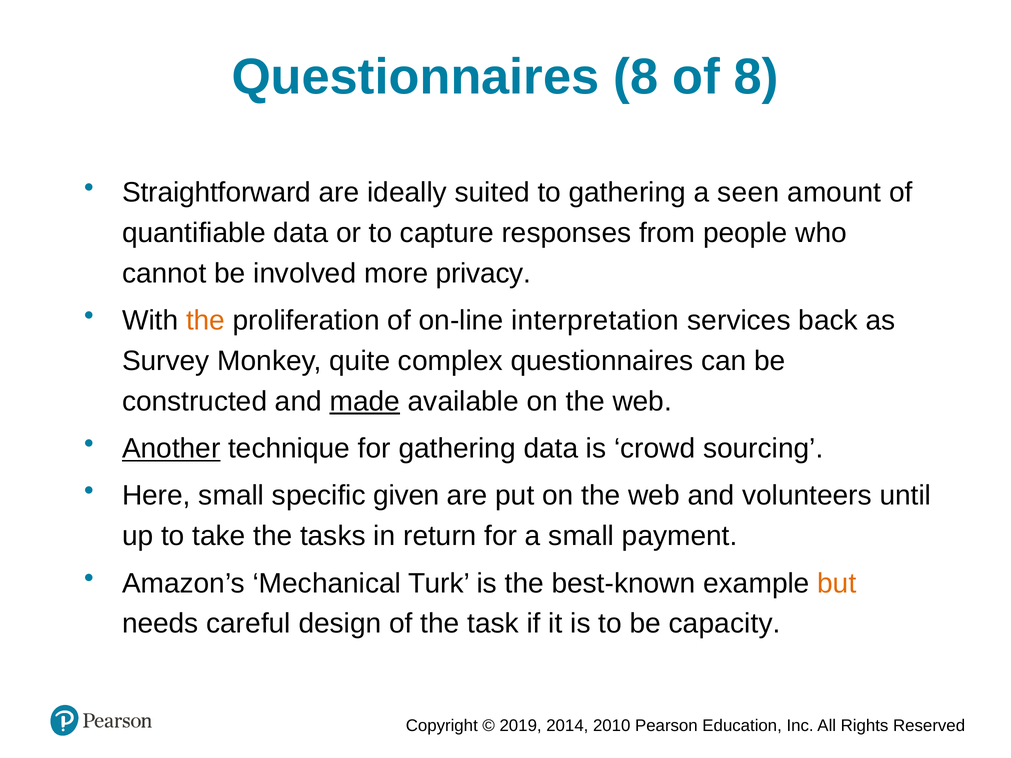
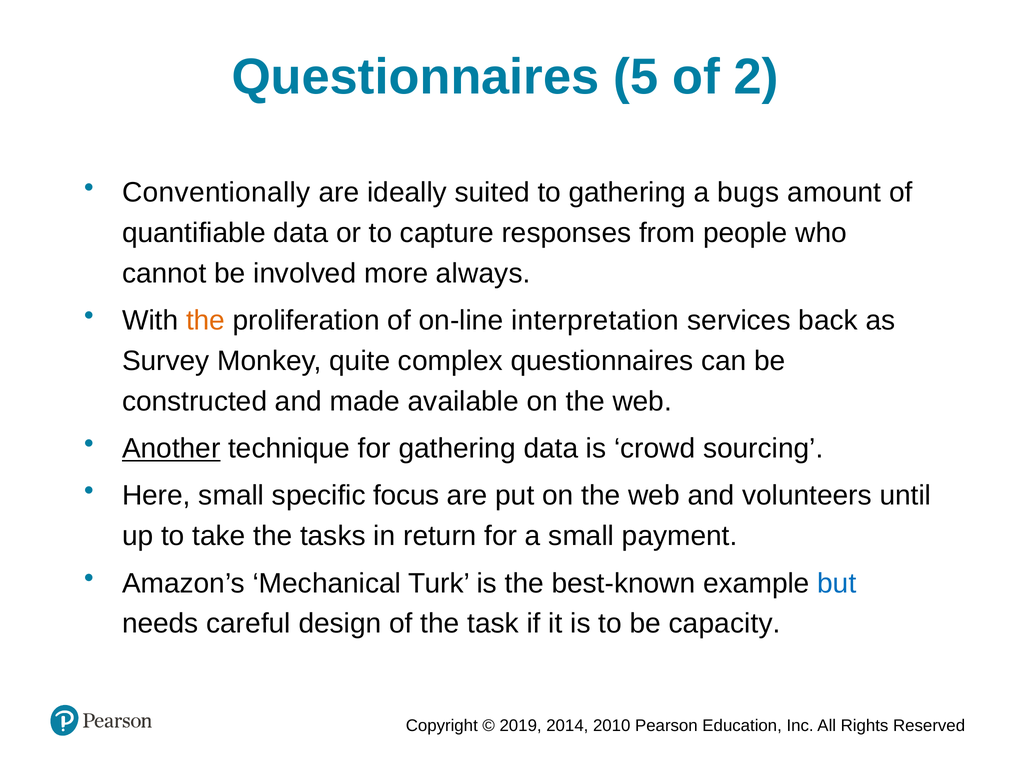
Questionnaires 8: 8 -> 5 (636, 77)
of 8: 8 -> 2 (756, 77)
Straightforward: Straightforward -> Conventionally (216, 193)
seen: seen -> bugs (748, 193)
privacy: privacy -> always (483, 273)
made underline: present -> none (365, 401)
given: given -> focus (406, 496)
but colour: orange -> blue (837, 583)
